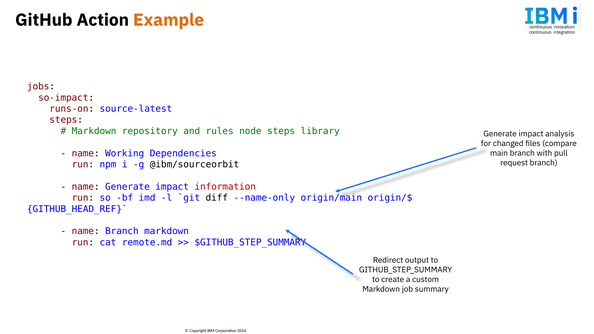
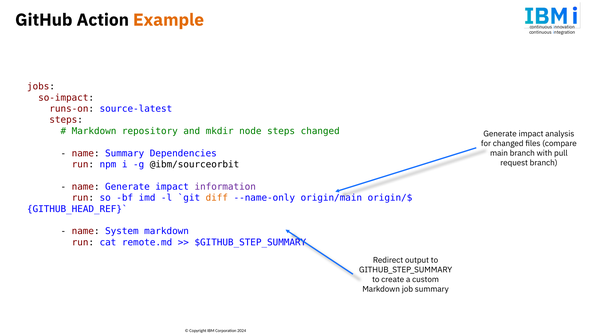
rules: rules -> mkdir (220, 131)
steps library: library -> changed (320, 131)
name Working: Working -> Summary (125, 153)
information colour: red -> purple (225, 187)
diff colour: black -> orange (217, 198)
name Branch: Branch -> System (122, 231)
